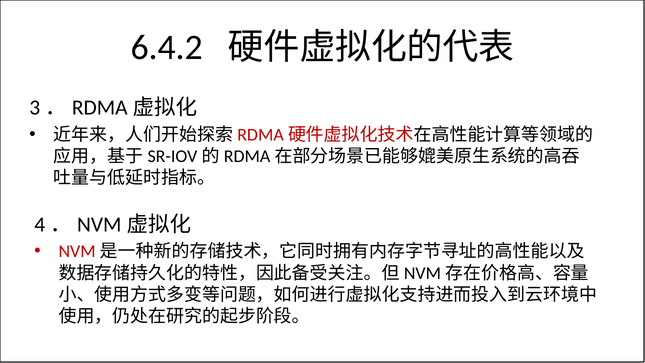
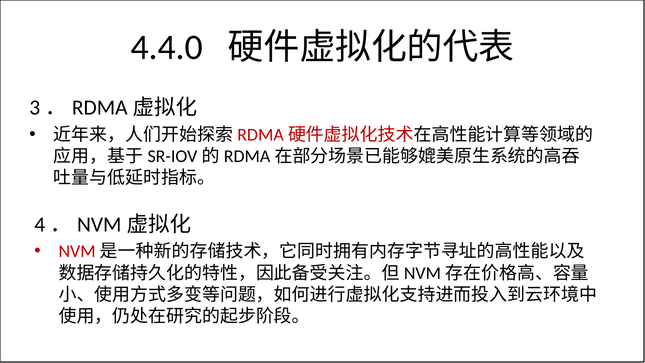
6.4.2: 6.4.2 -> 4.4.0 (167, 47)
